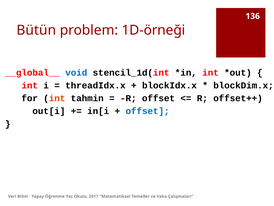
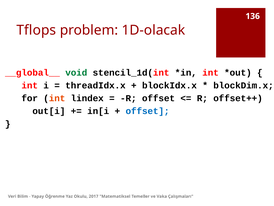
Bütün: Bütün -> Tflops (36, 30)
1D-örneği: 1D-örneği -> 1D-olacak (153, 30)
void colour: blue -> green (76, 73)
tahmin: tahmin -> lindex (87, 98)
